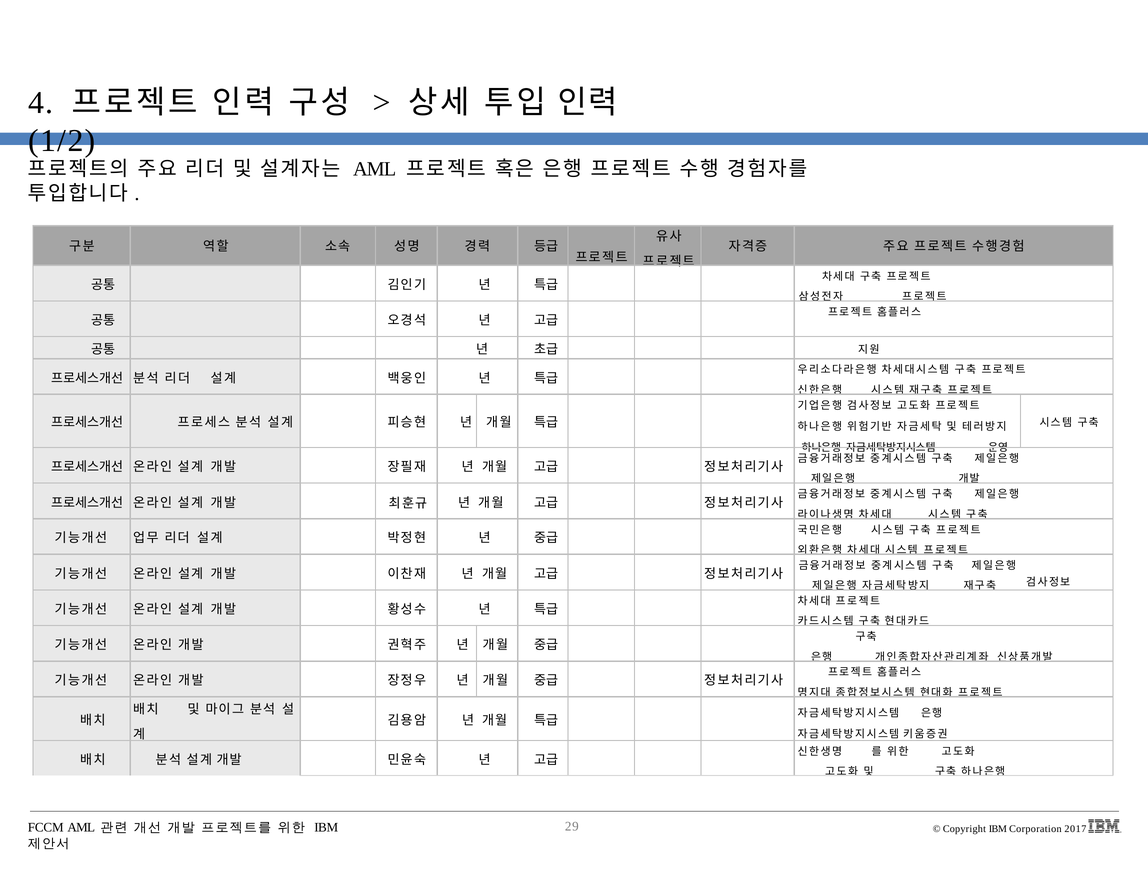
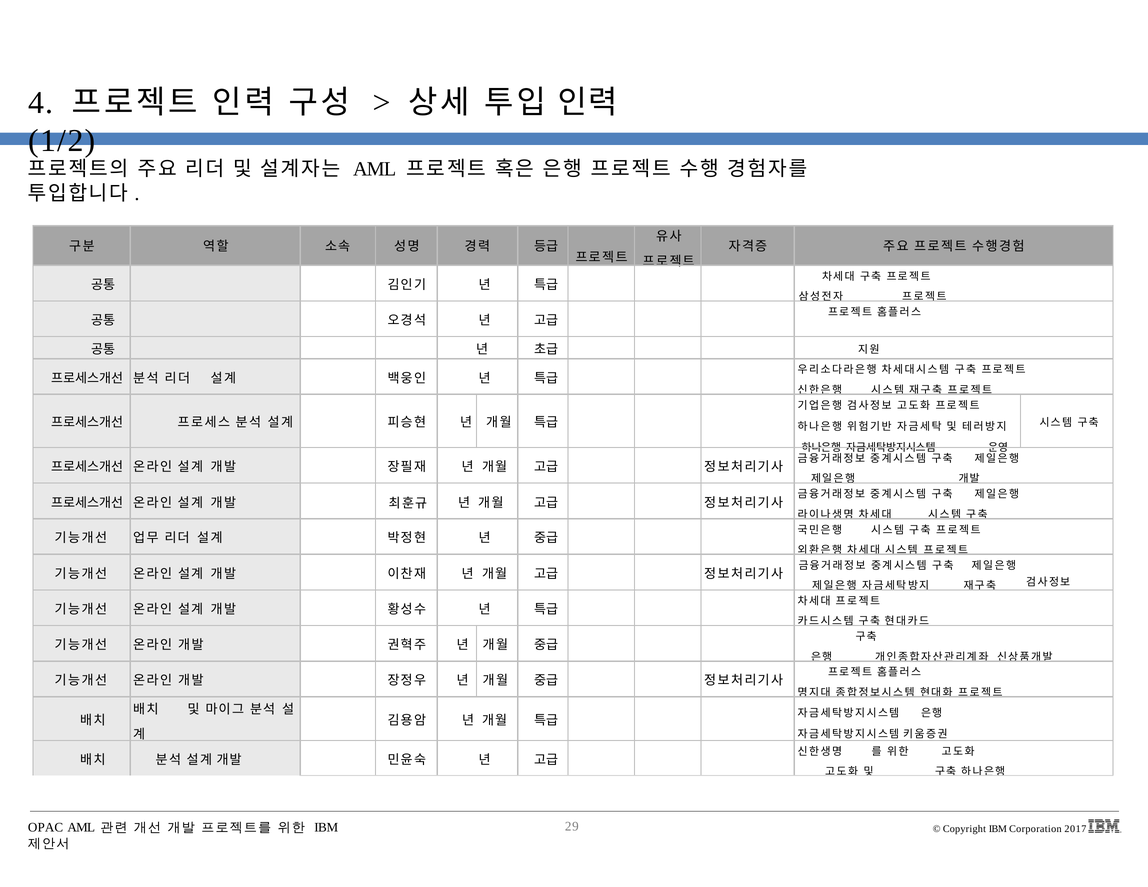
FCCM: FCCM -> OPAC (46, 828)
